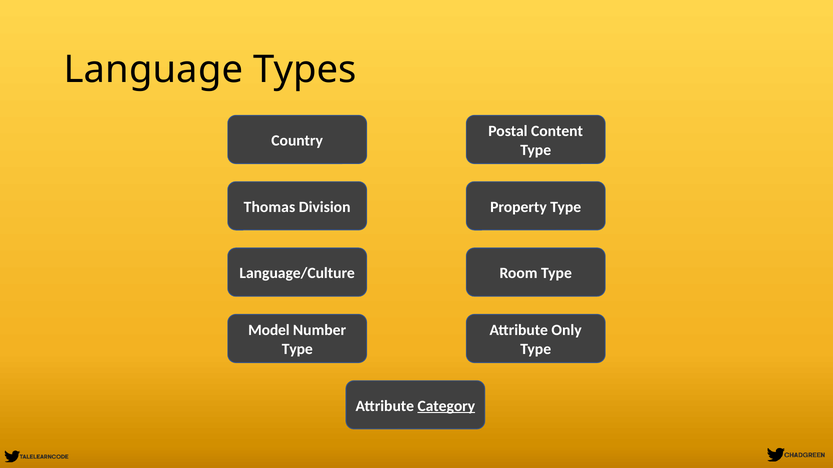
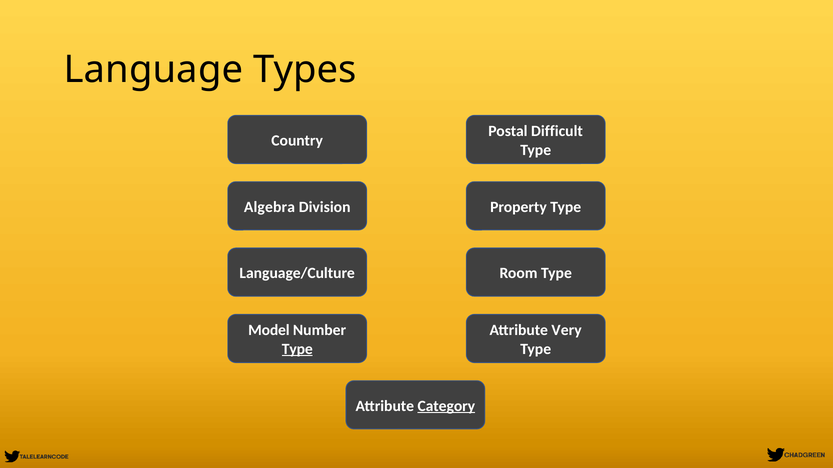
Content: Content -> Difficult (557, 131)
Thomas: Thomas -> Algebra (269, 207)
Only: Only -> Very (567, 331)
Type underline: none -> present (297, 349)
